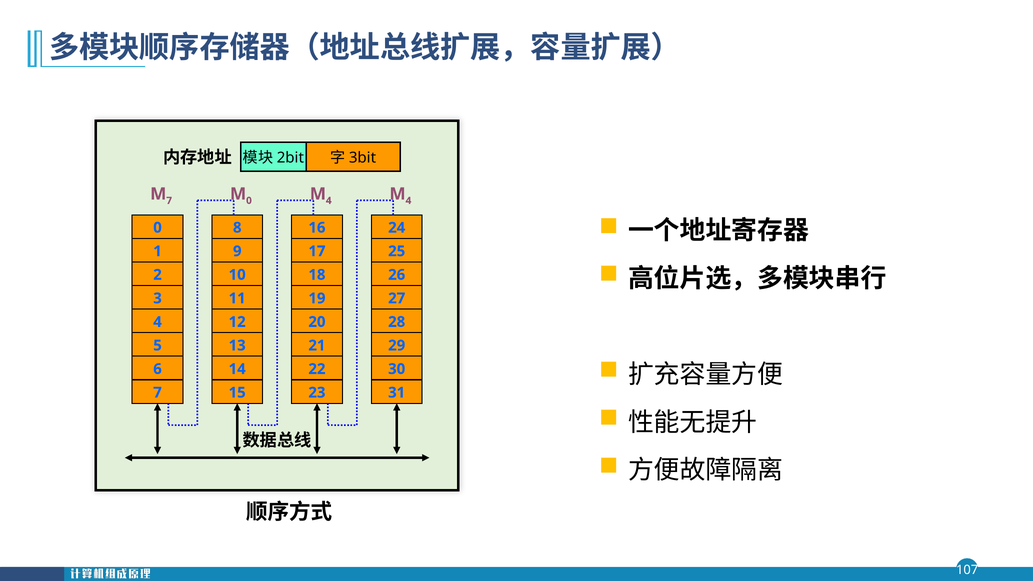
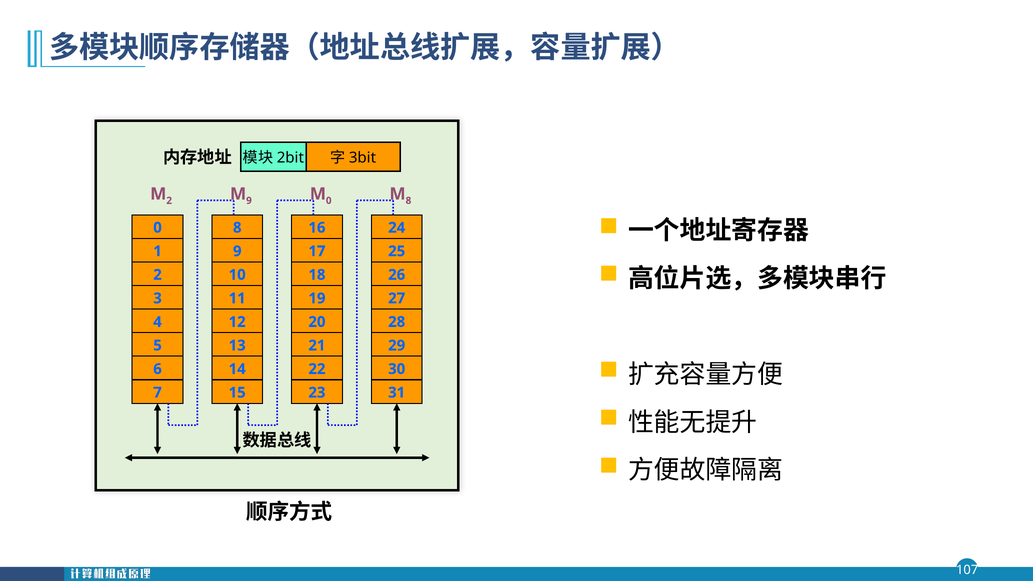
7: 7 -> 2 (169, 201)
0: 0 -> 9 (249, 201)
4: 4 -> 0 (329, 201)
4: 4 -> 8 (408, 201)
